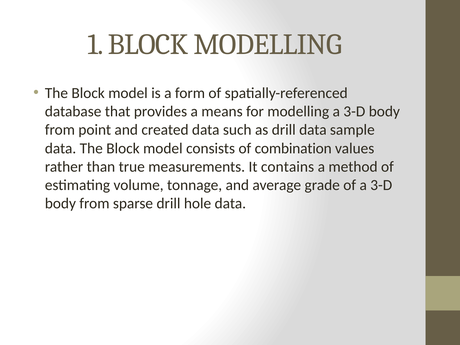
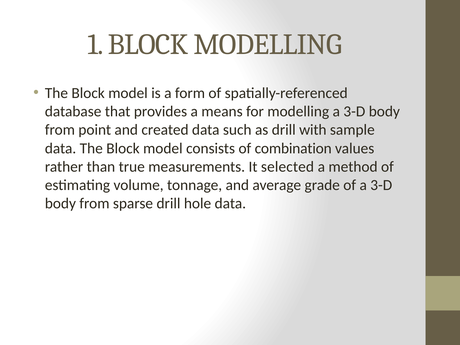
drill data: data -> with (313, 130)
contains: contains -> selected (287, 167)
